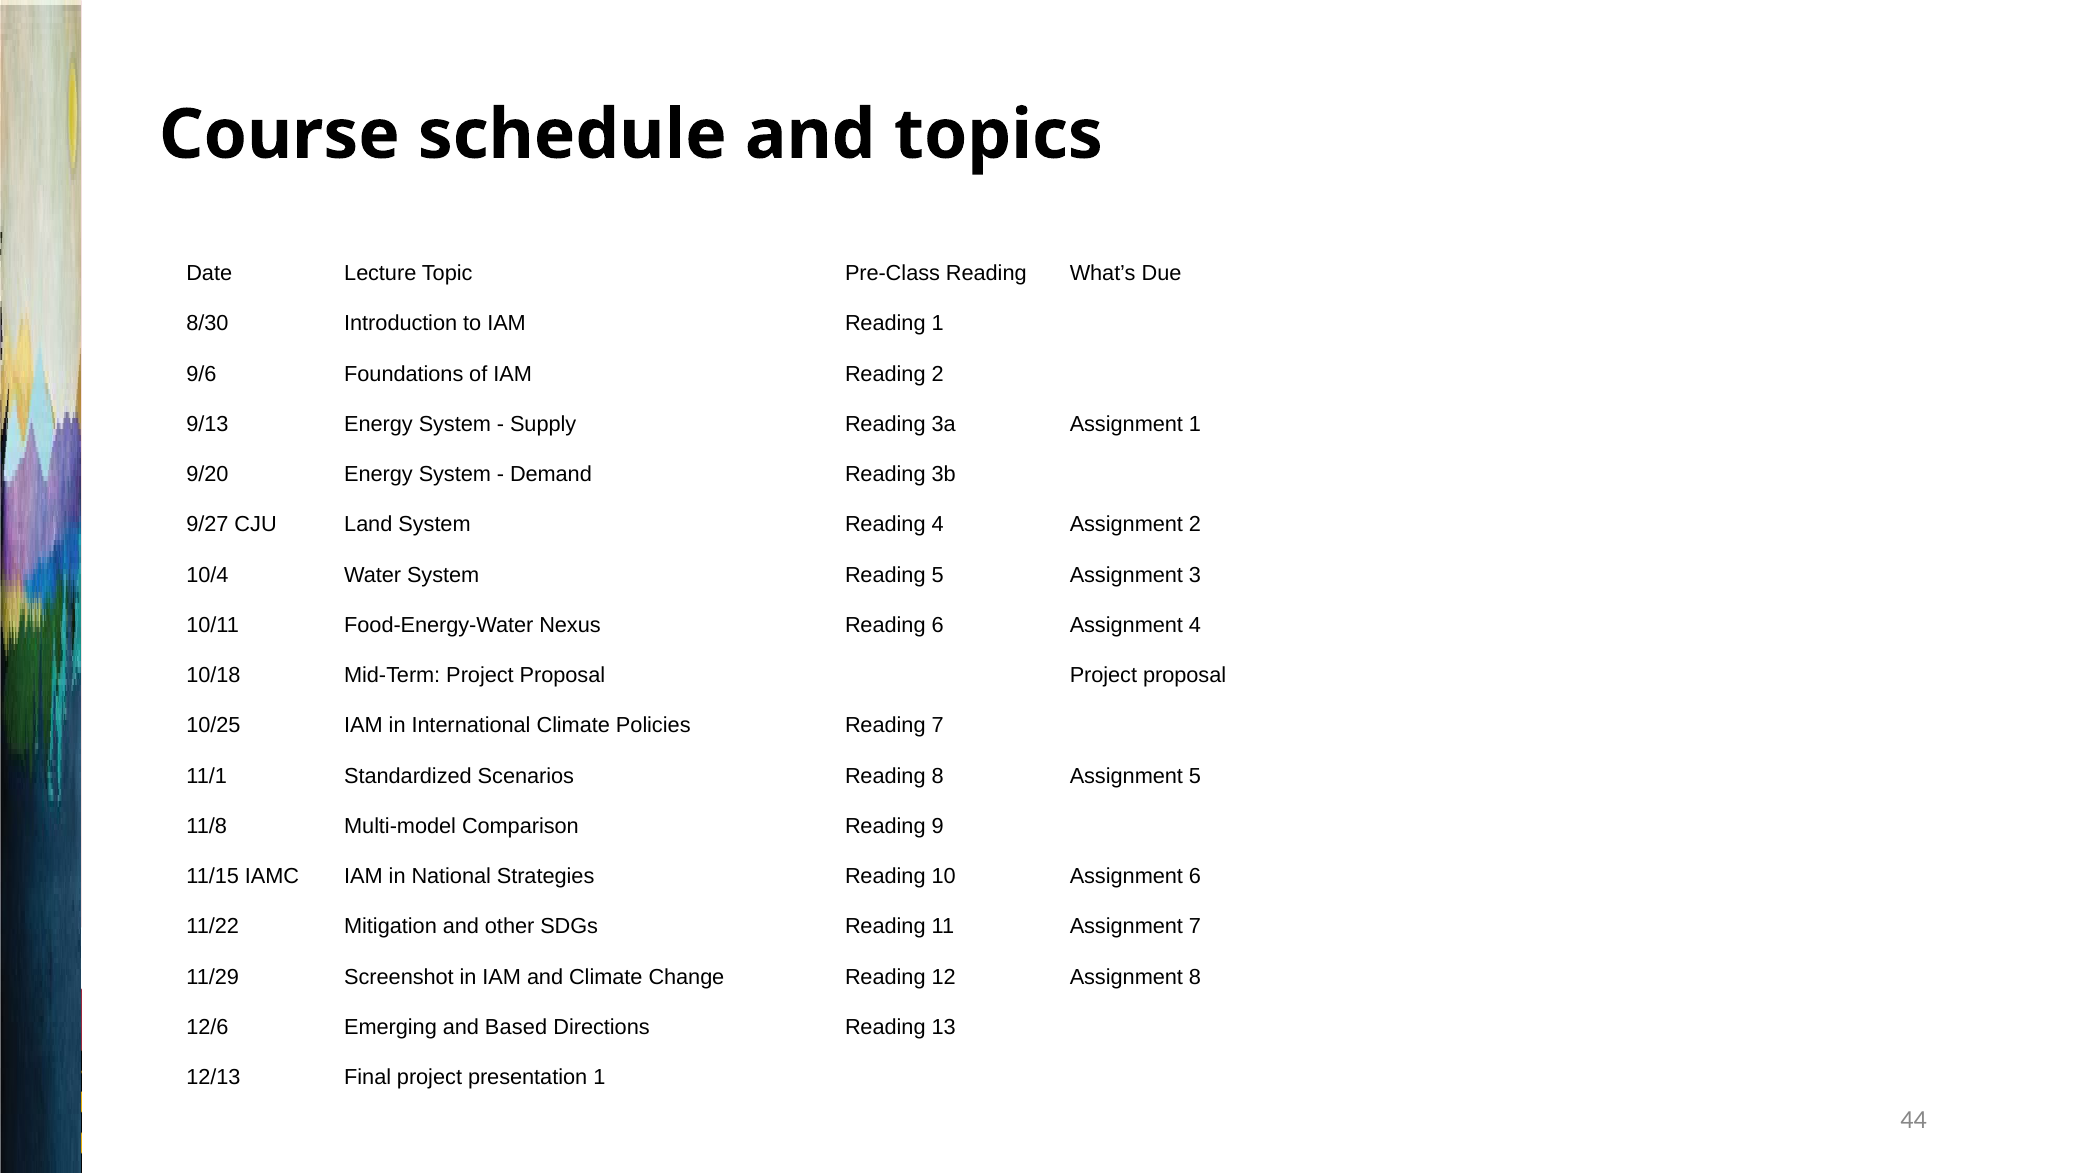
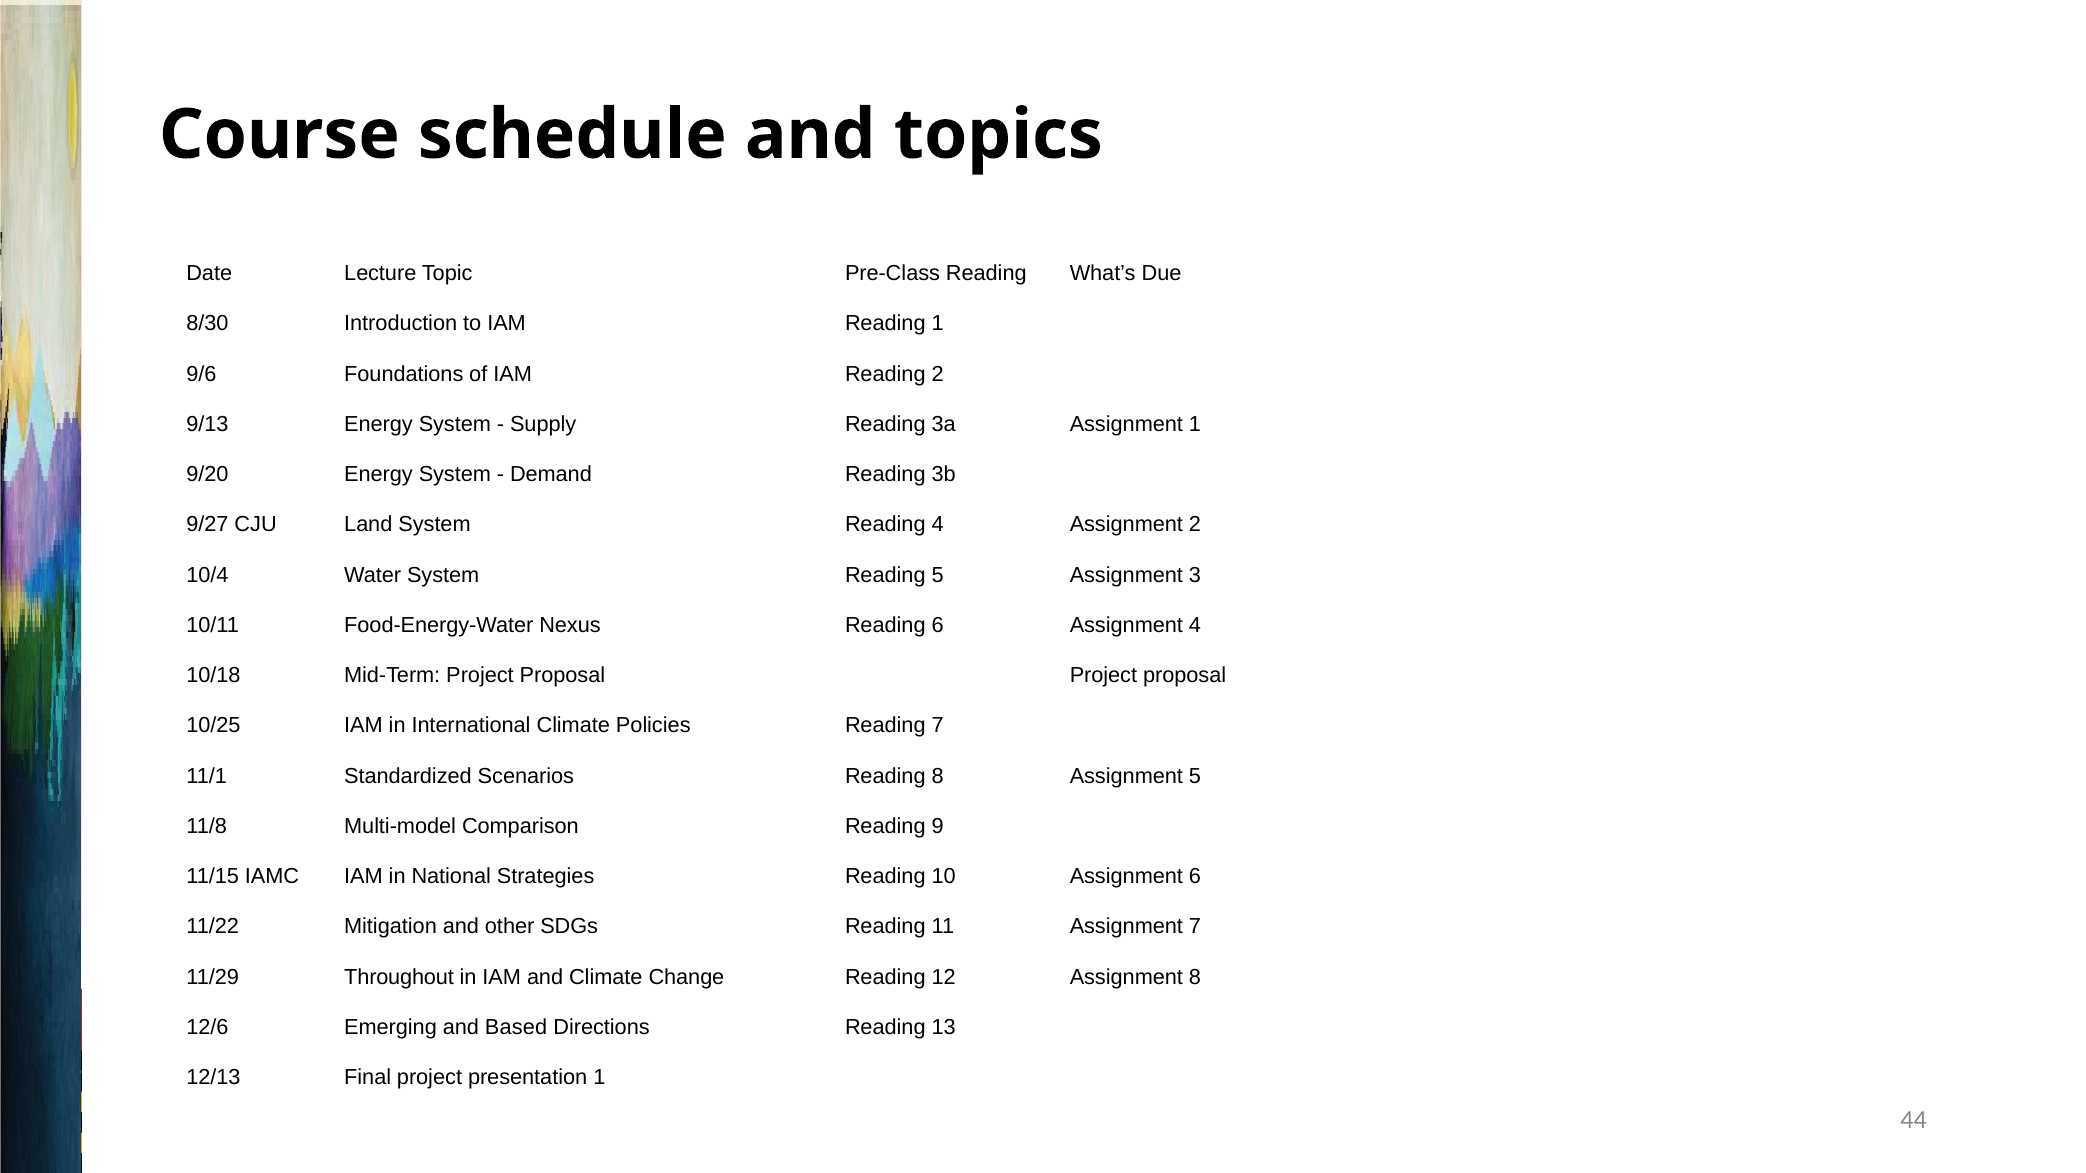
Screenshot: Screenshot -> Throughout (399, 977)
